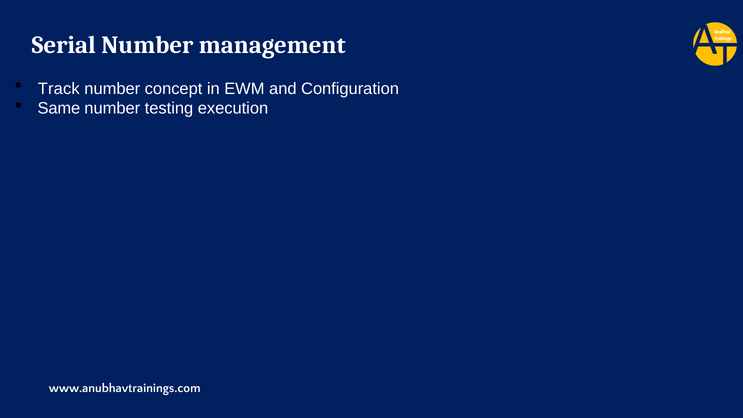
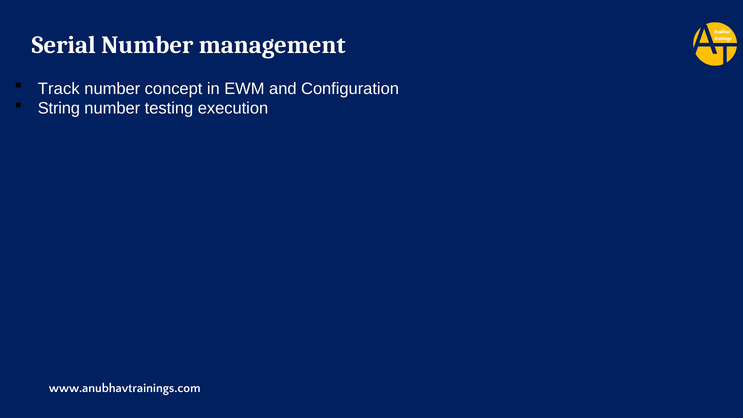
Same: Same -> String (59, 108)
